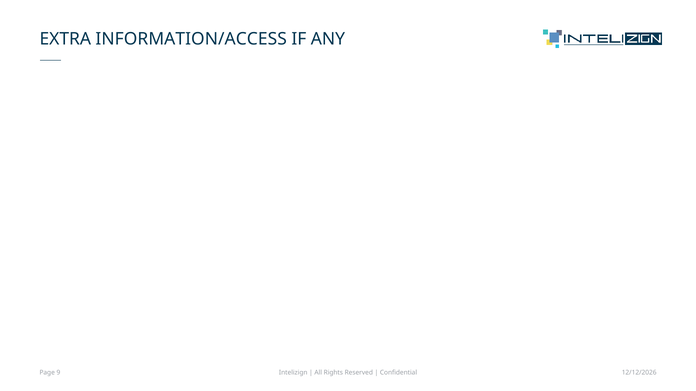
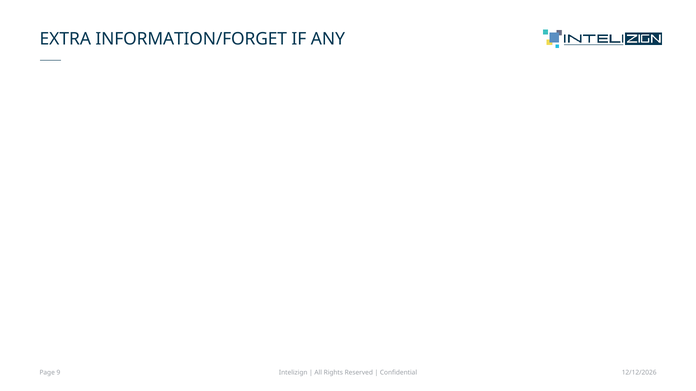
INFORMATION/ACCESS: INFORMATION/ACCESS -> INFORMATION/FORGET (191, 39)
